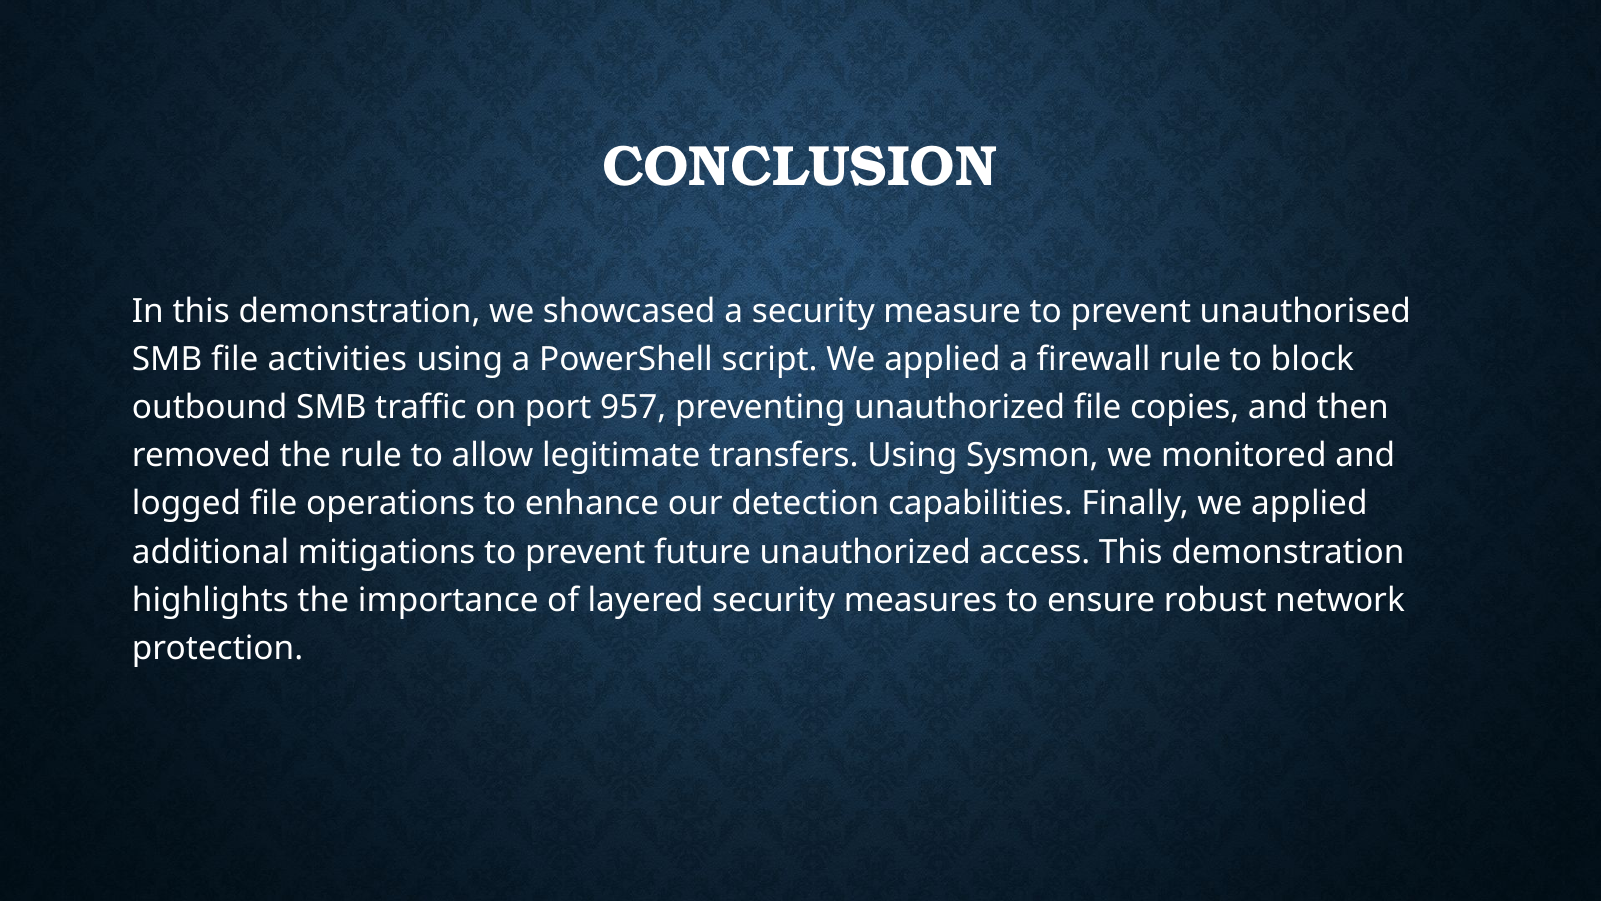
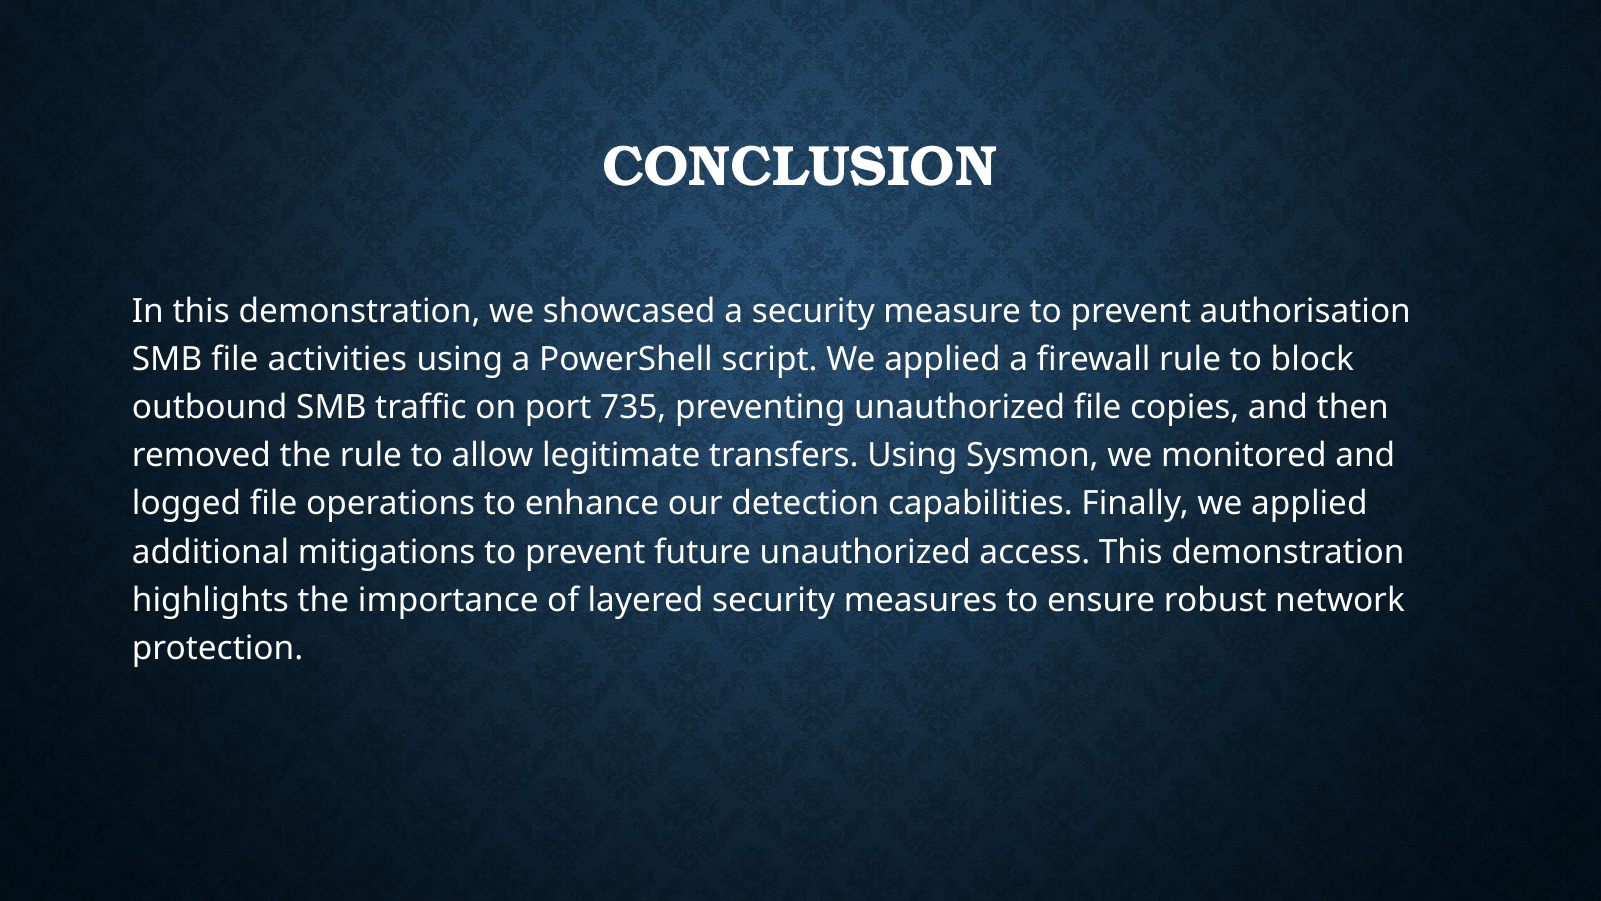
unauthorised: unauthorised -> authorisation (1305, 312)
957: 957 -> 735 (633, 408)
